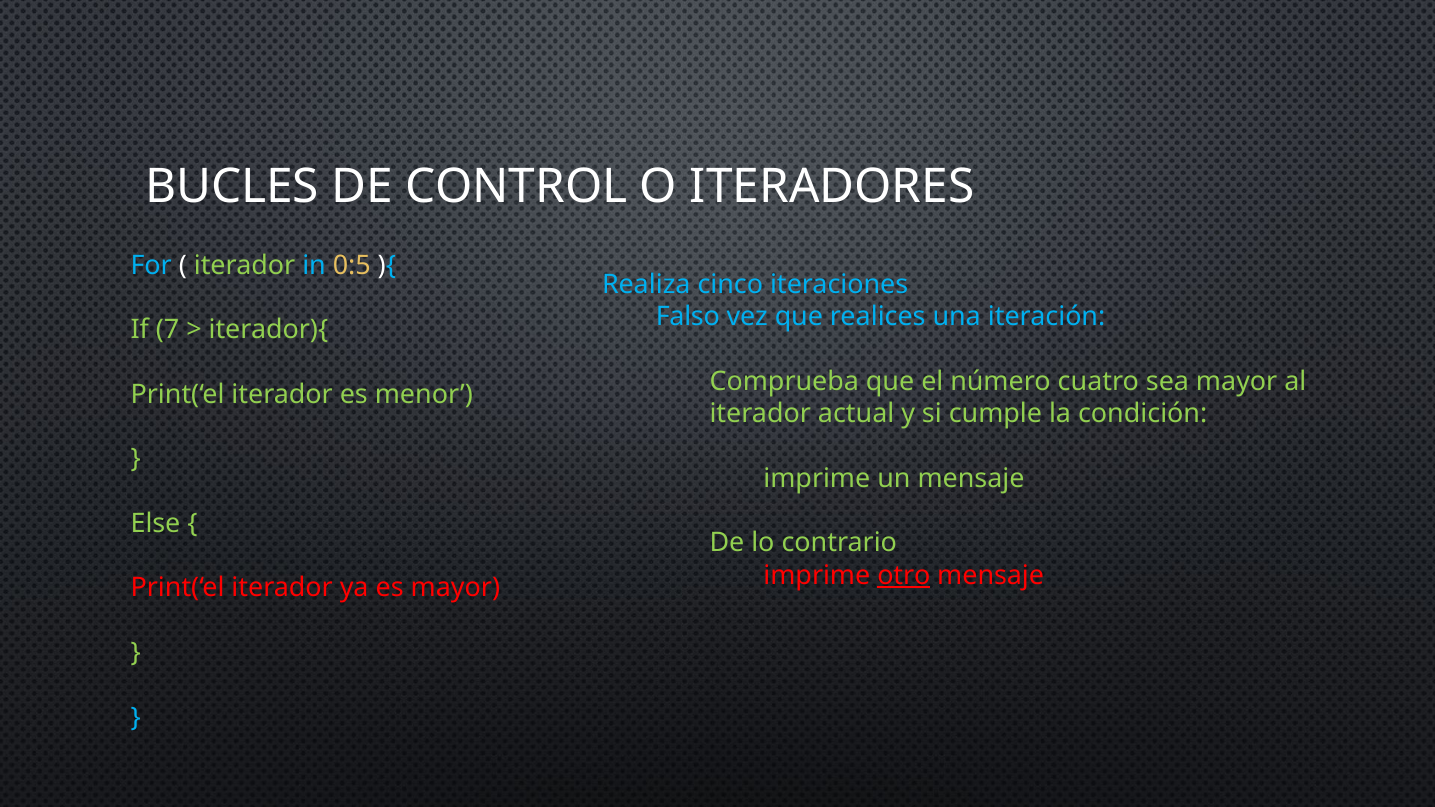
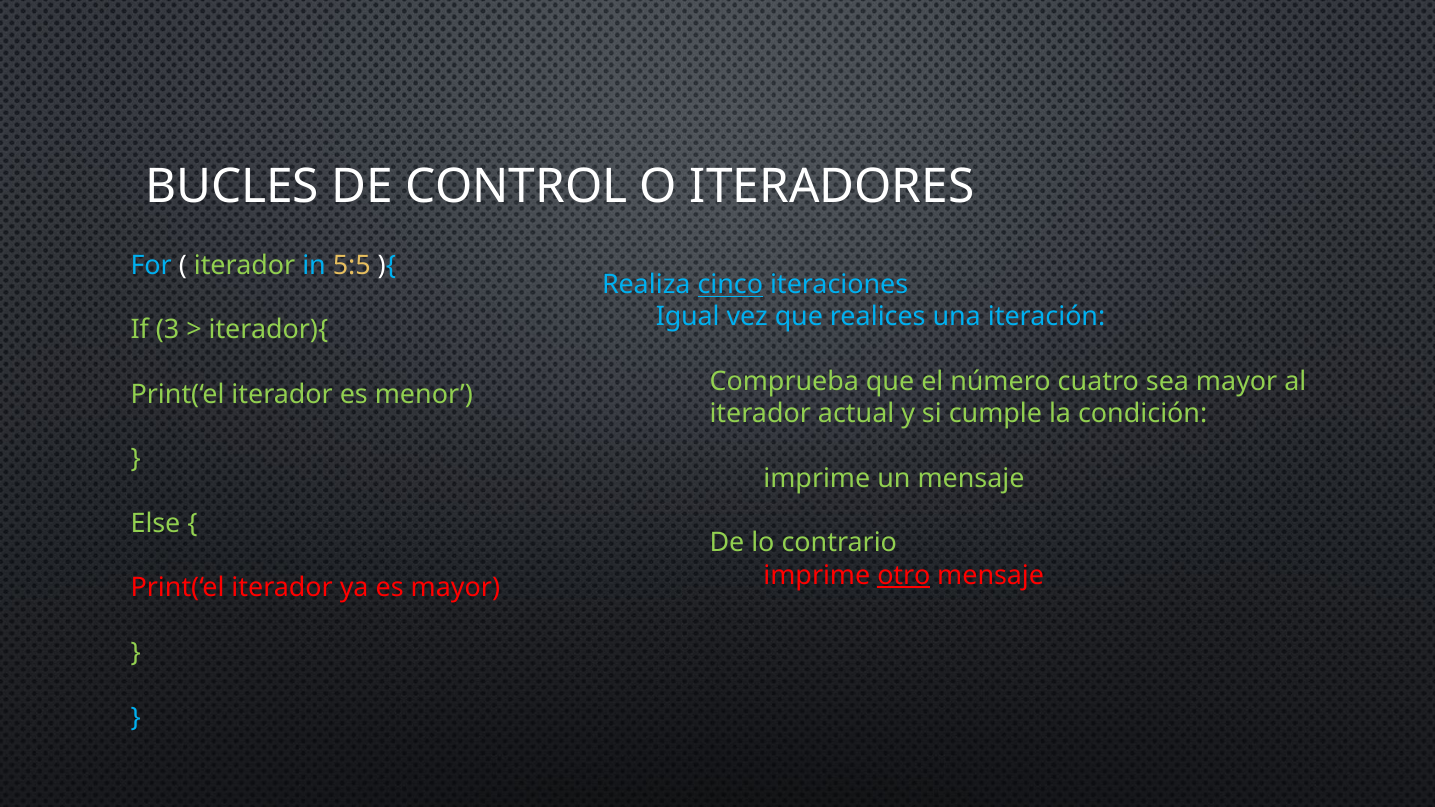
0:5: 0:5 -> 5:5 (352, 265)
cinco underline: none -> present (730, 285)
Falso: Falso -> Igual (688, 317)
7: 7 -> 3 (168, 330)
